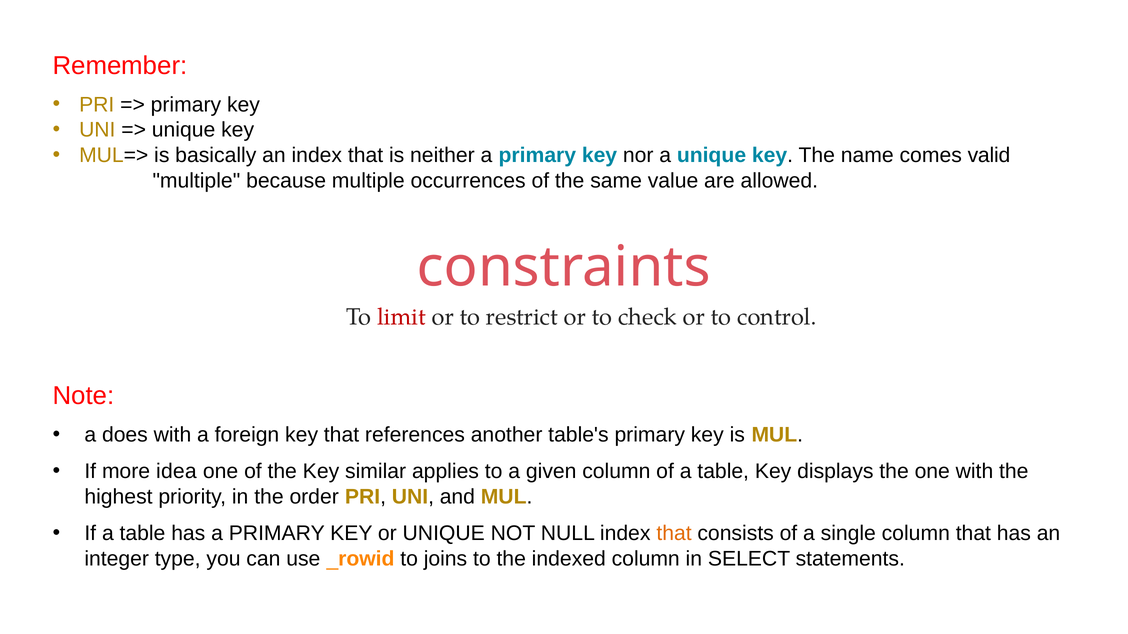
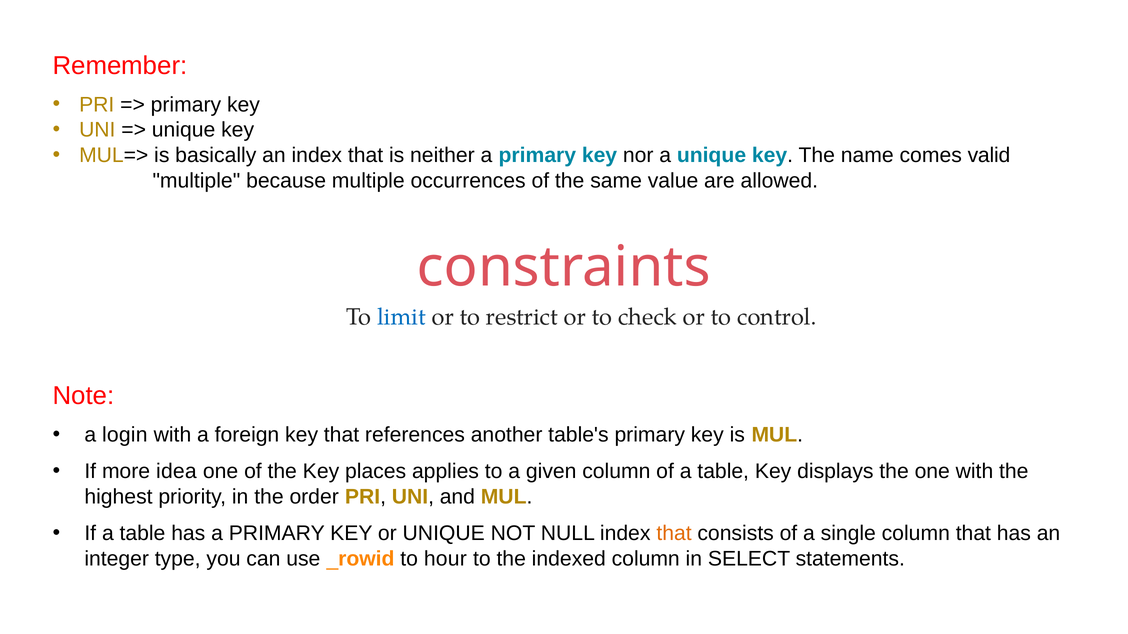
limit colour: red -> blue (402, 317)
does: does -> login (125, 435)
similar: similar -> places (376, 472)
joins: joins -> hour (445, 559)
